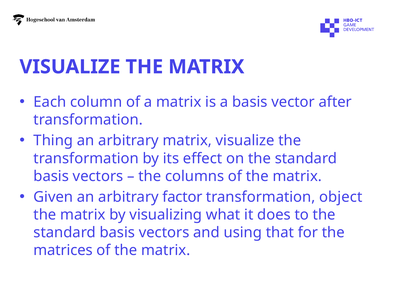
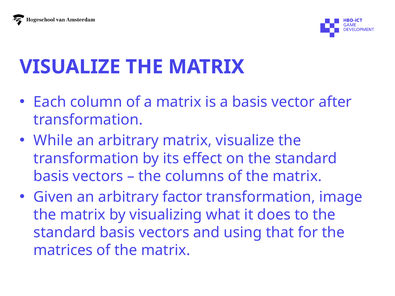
Thing: Thing -> While (53, 141)
object: object -> image (341, 197)
